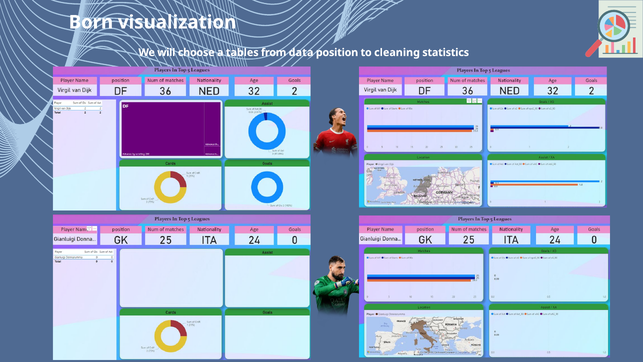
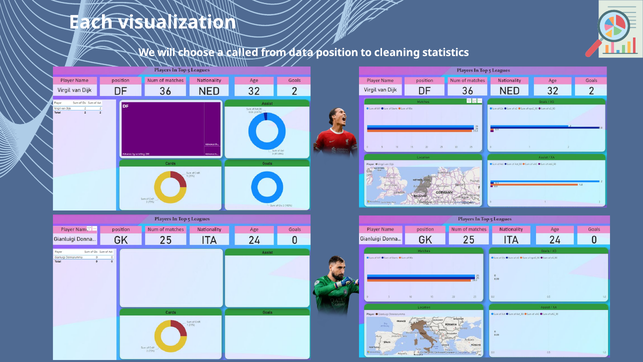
Born: Born -> Each (91, 22)
tables: tables -> called (242, 52)
